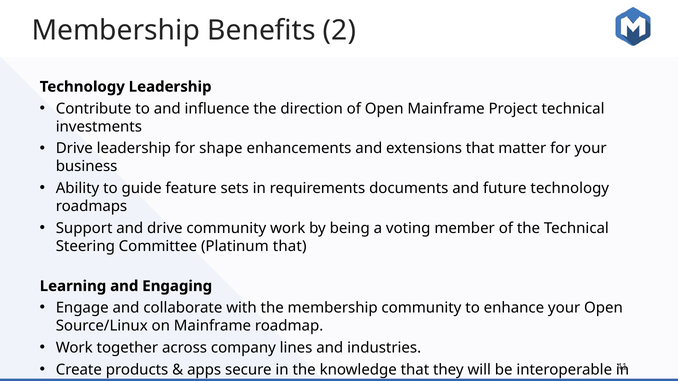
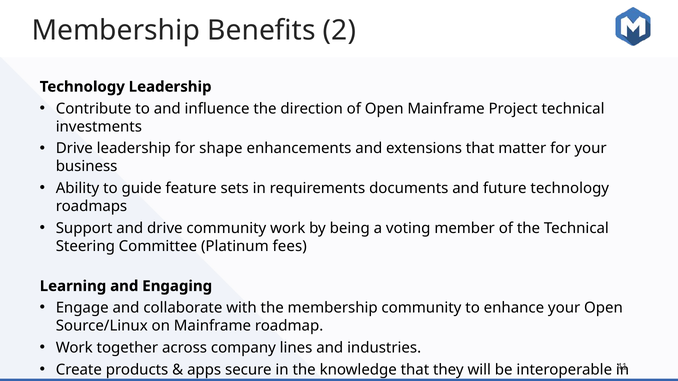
Platinum that: that -> fees (290, 246)
